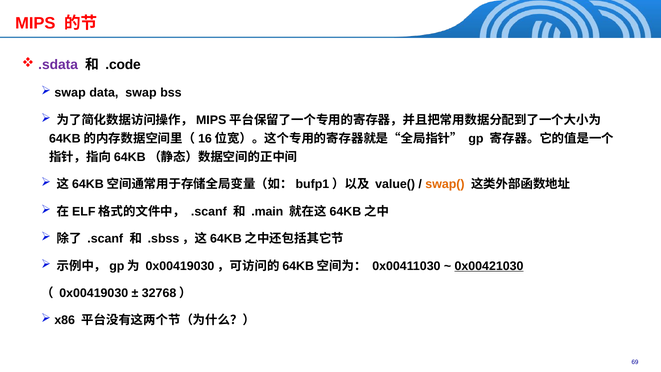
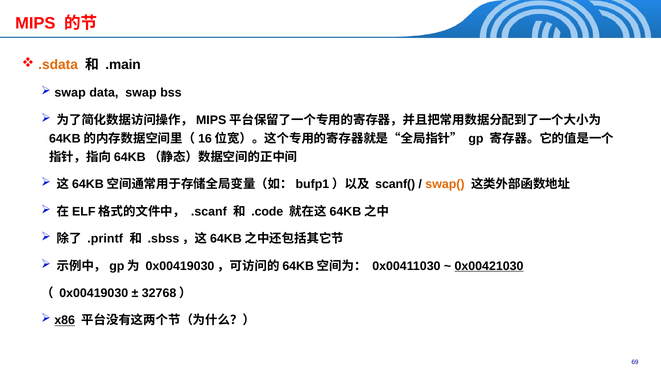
.sdata colour: purple -> orange (58, 65)
.code: .code -> .main (123, 65)
value(: value( -> scanf( (395, 184)
.main: .main -> .code (267, 211)
.scanf: .scanf -> .printf (105, 239)
x86 underline: none -> present (65, 320)
